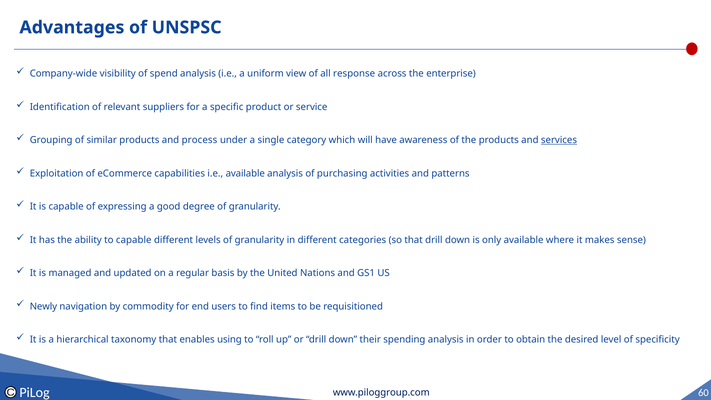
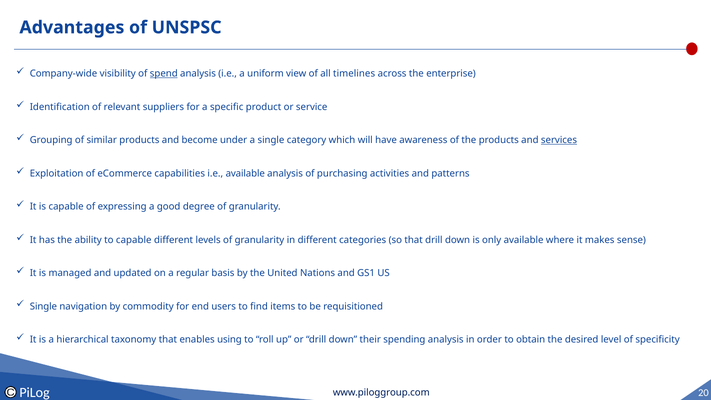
spend underline: none -> present (164, 74)
response: response -> timelines (354, 74)
process: process -> become (200, 140)
Newly: Newly -> Single (43, 306)
60: 60 -> 20 (703, 393)
